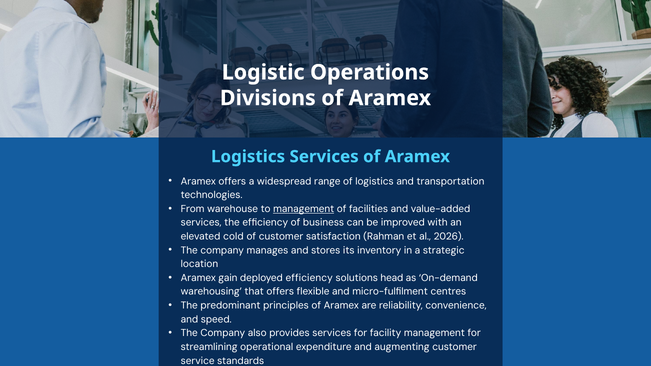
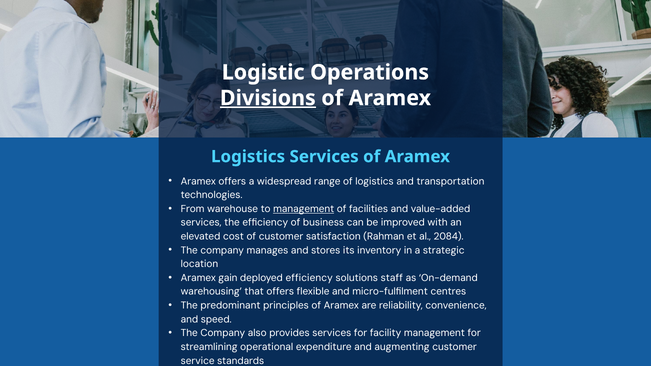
Divisions underline: none -> present (268, 98)
cold: cold -> cost (233, 237)
2026: 2026 -> 2084 (449, 237)
head: head -> staff (392, 278)
